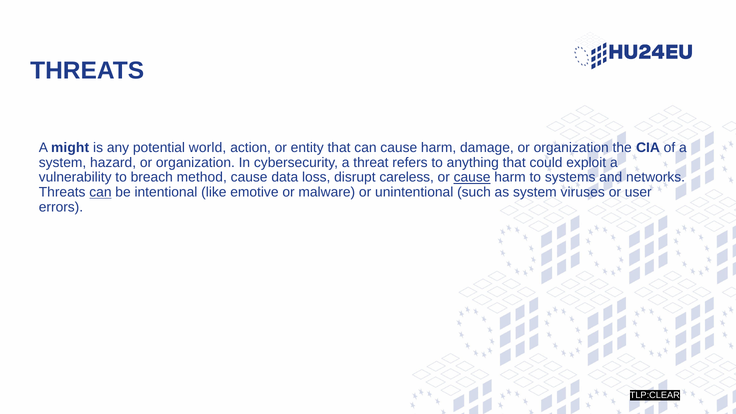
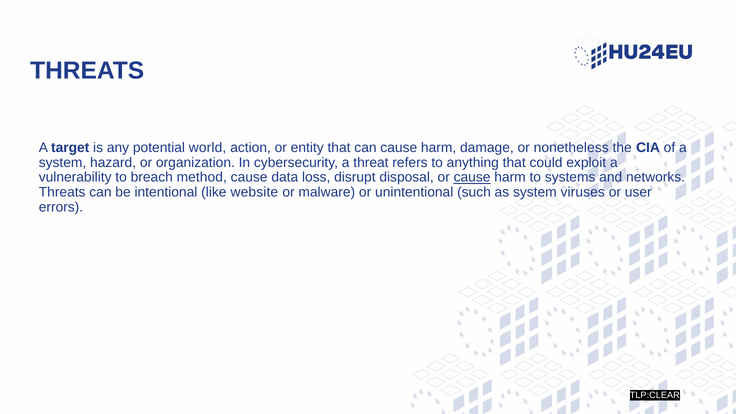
might: might -> target (70, 148)
damage or organization: organization -> nonetheless (571, 148)
careless: careless -> disposal (407, 177)
can underline: present -> none (100, 192)
emotive: emotive -> website (254, 192)
